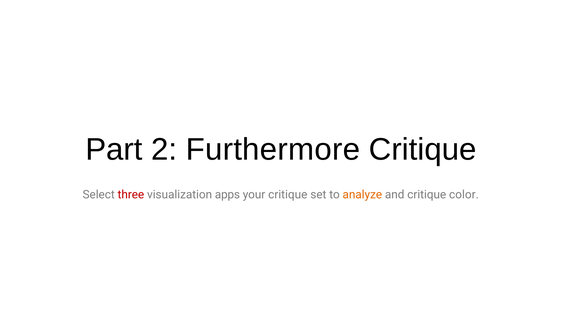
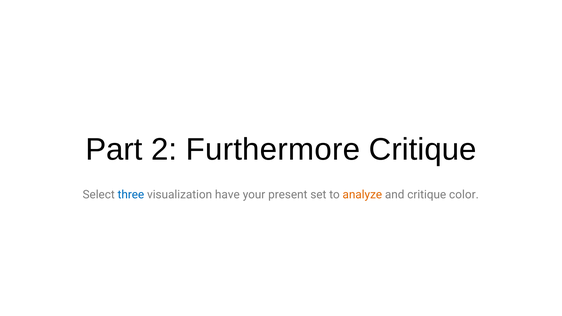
three colour: red -> blue (131, 195)
apps: apps -> have (227, 195)
your critique: critique -> present (288, 195)
